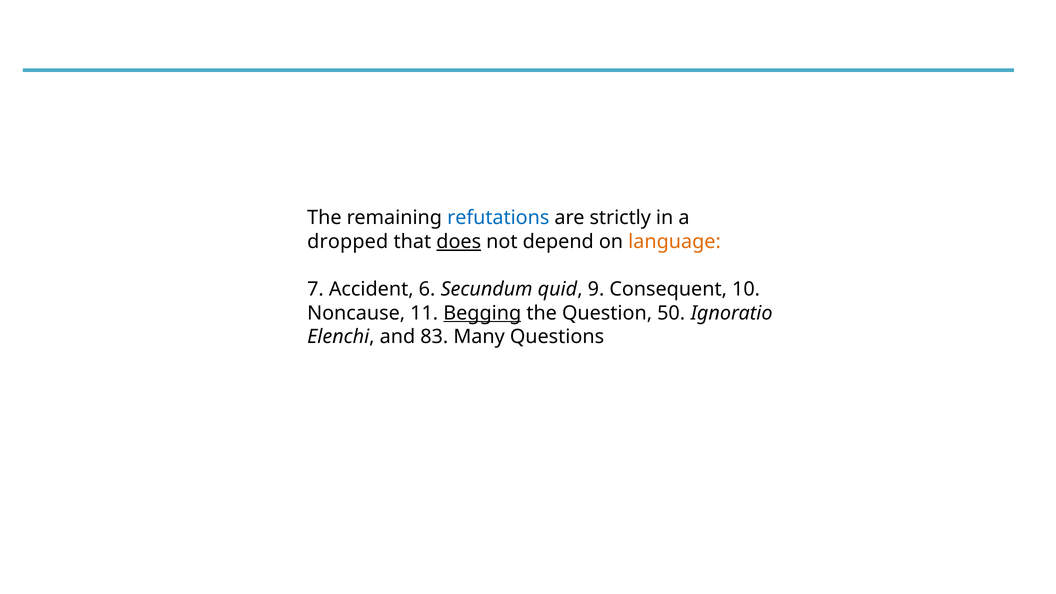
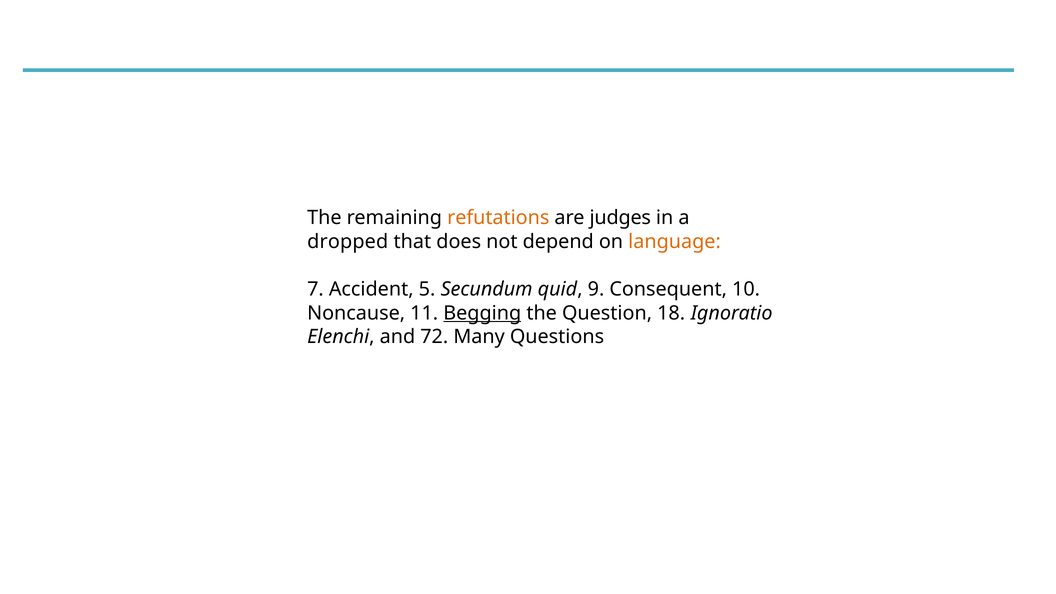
refutations colour: blue -> orange (498, 218)
strictly: strictly -> judges (620, 218)
does underline: present -> none (459, 242)
6: 6 -> 5 (427, 289)
50: 50 -> 18 (671, 313)
83: 83 -> 72 (434, 337)
